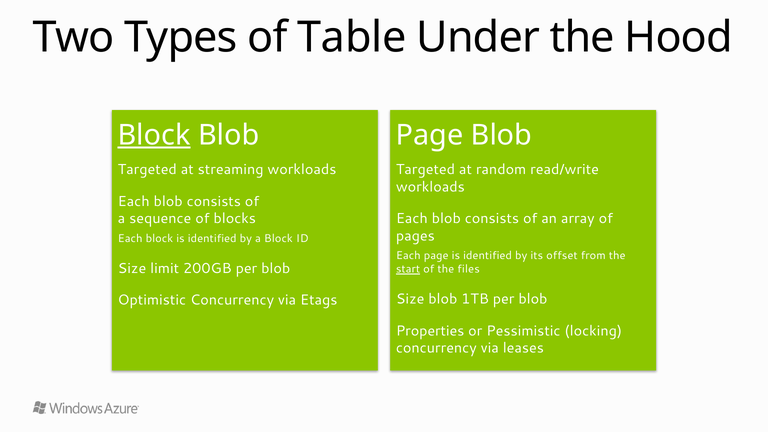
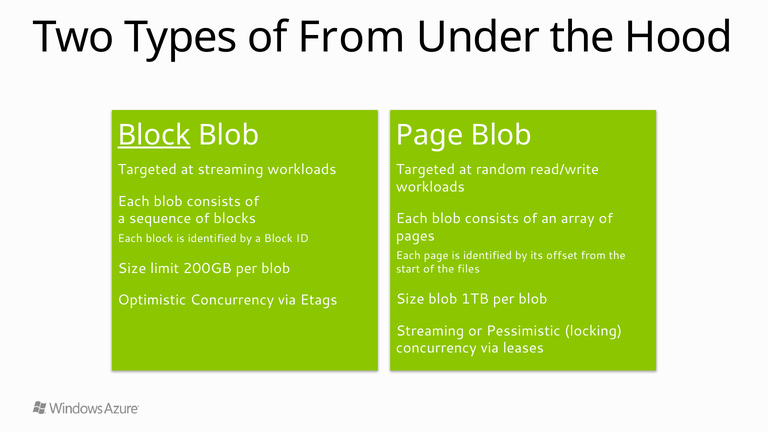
of Table: Table -> From (352, 37)
start underline: present -> none (408, 269)
Properties: Properties -> Streaming (430, 331)
